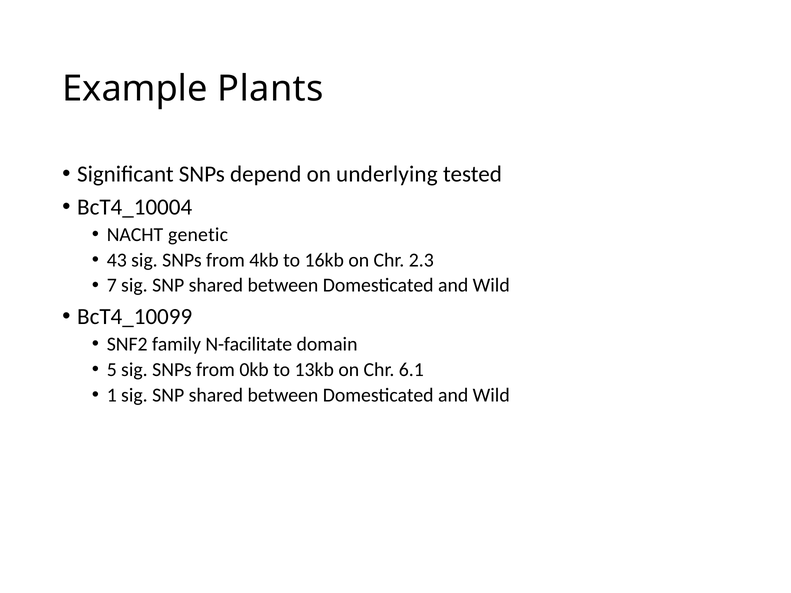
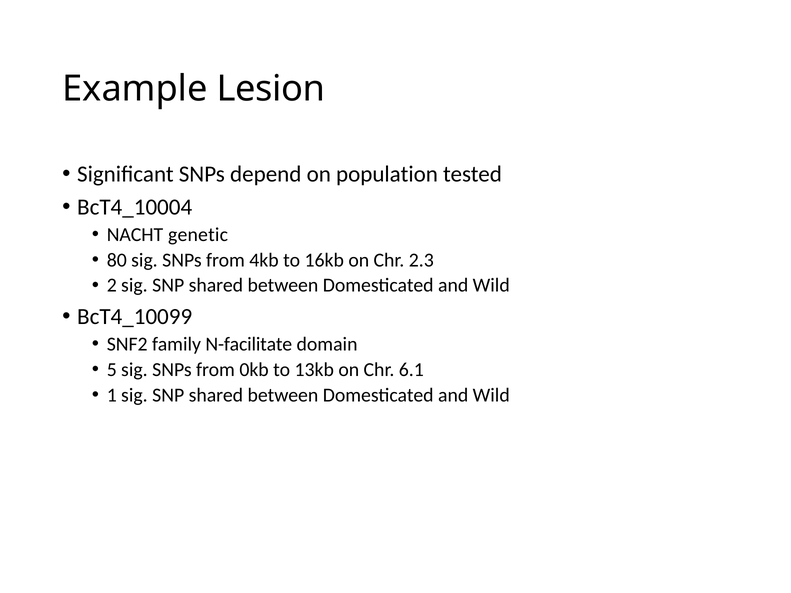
Plants: Plants -> Lesion (271, 89)
underlying: underlying -> population (387, 174)
43: 43 -> 80 (117, 260)
7: 7 -> 2 (112, 286)
